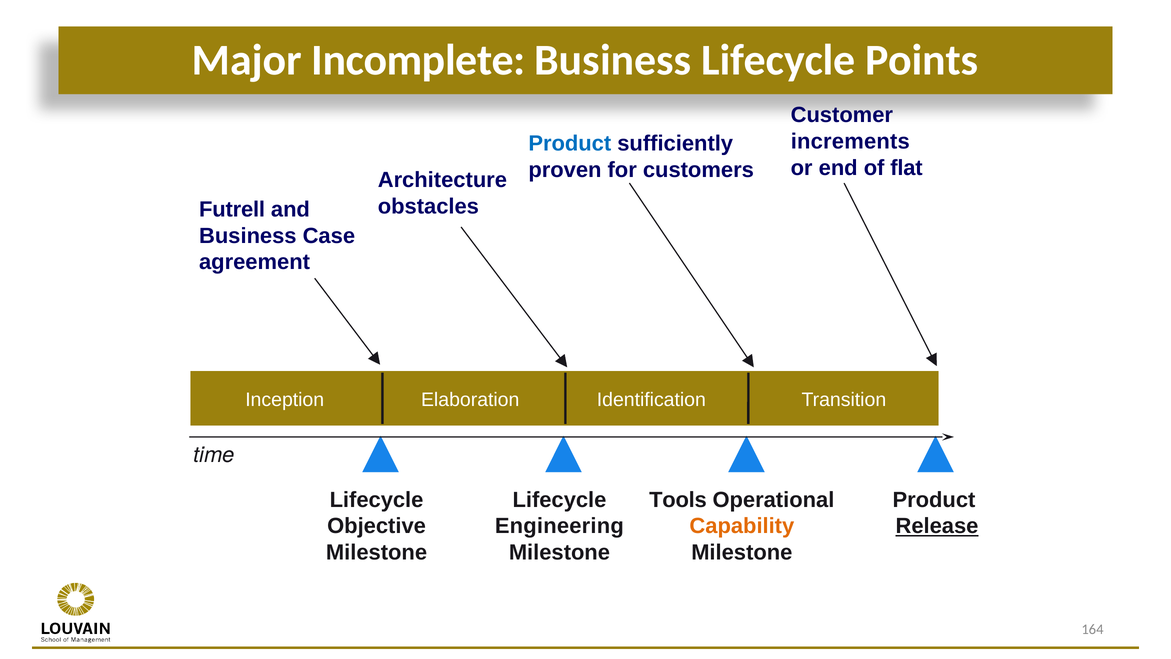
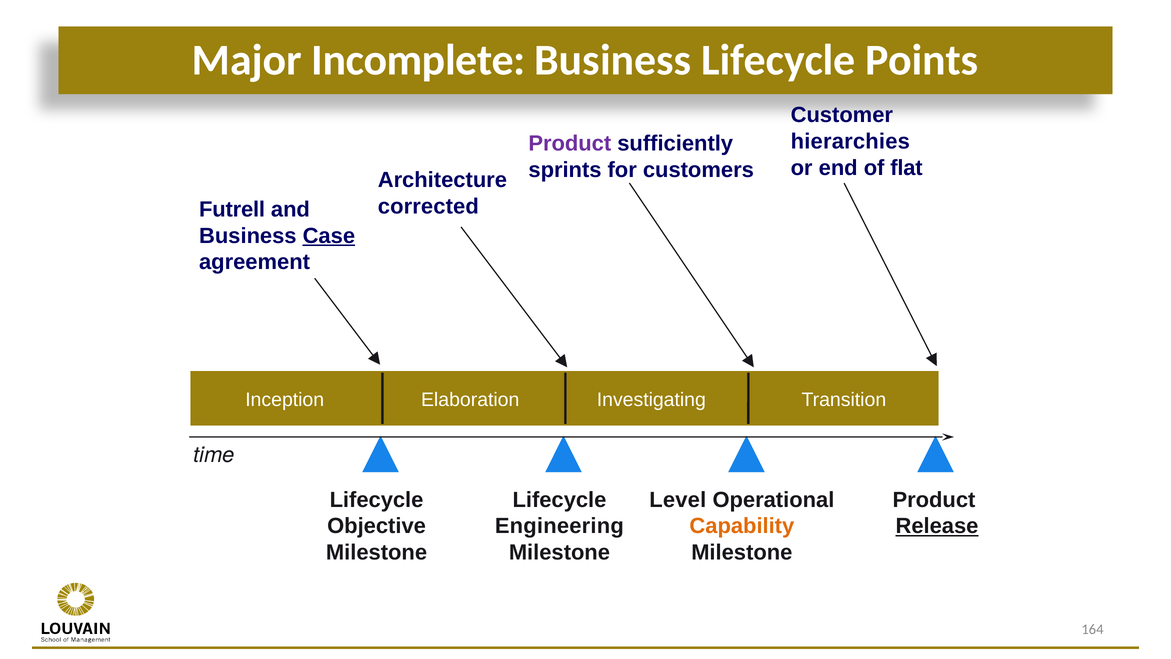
increments: increments -> hierarchies (850, 142)
Product colour: blue -> purple (570, 144)
proven: proven -> sprints (565, 170)
obstacles: obstacles -> corrected (428, 206)
Case underline: none -> present (329, 236)
Identification: Identification -> Investigating (651, 399)
Tools: Tools -> Level (678, 500)
